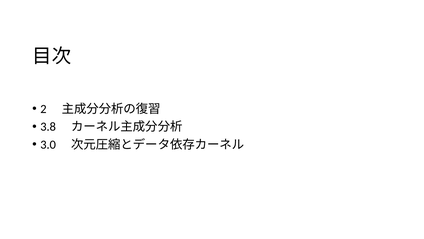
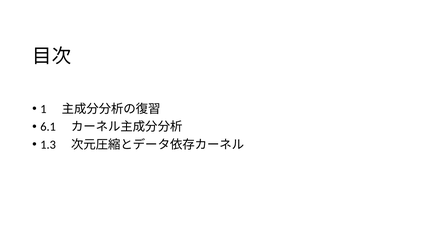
2: 2 -> 1 (43, 109)
3.8: 3.8 -> 6.1 (48, 127)
3.0: 3.0 -> 1.3 (48, 144)
